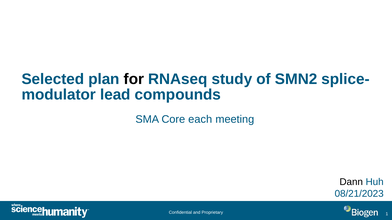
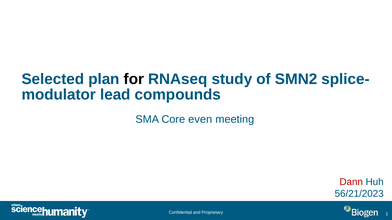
each: each -> even (200, 119)
Dann colour: black -> red (351, 182)
08/21/2023: 08/21/2023 -> 56/21/2023 (359, 194)
